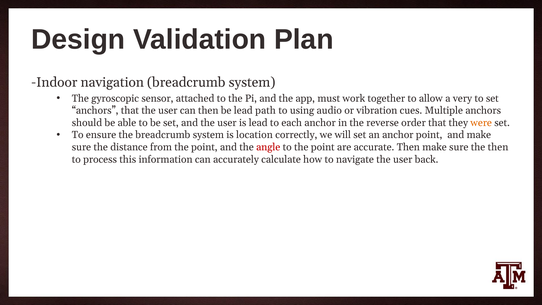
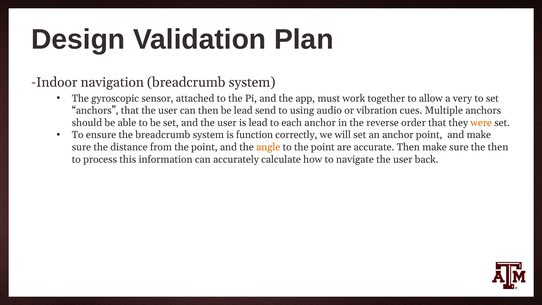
path: path -> send (266, 110)
location: location -> function (255, 135)
angle colour: red -> orange (268, 147)
